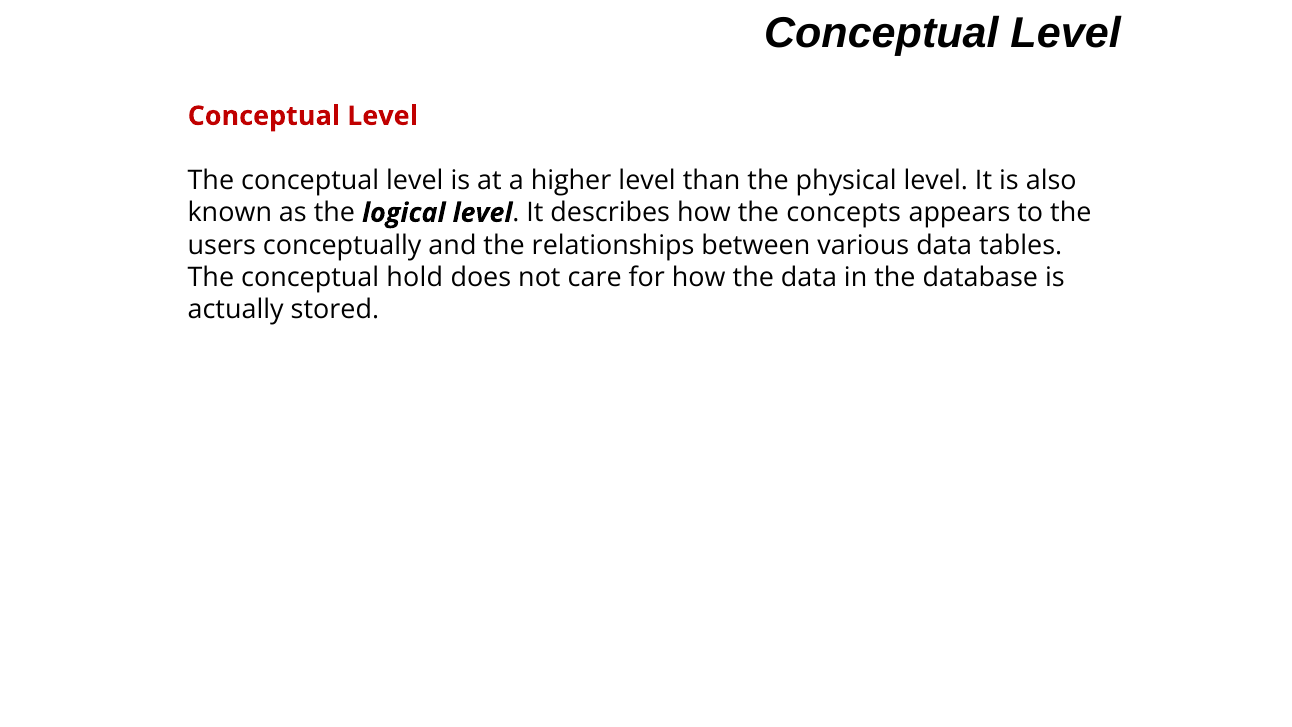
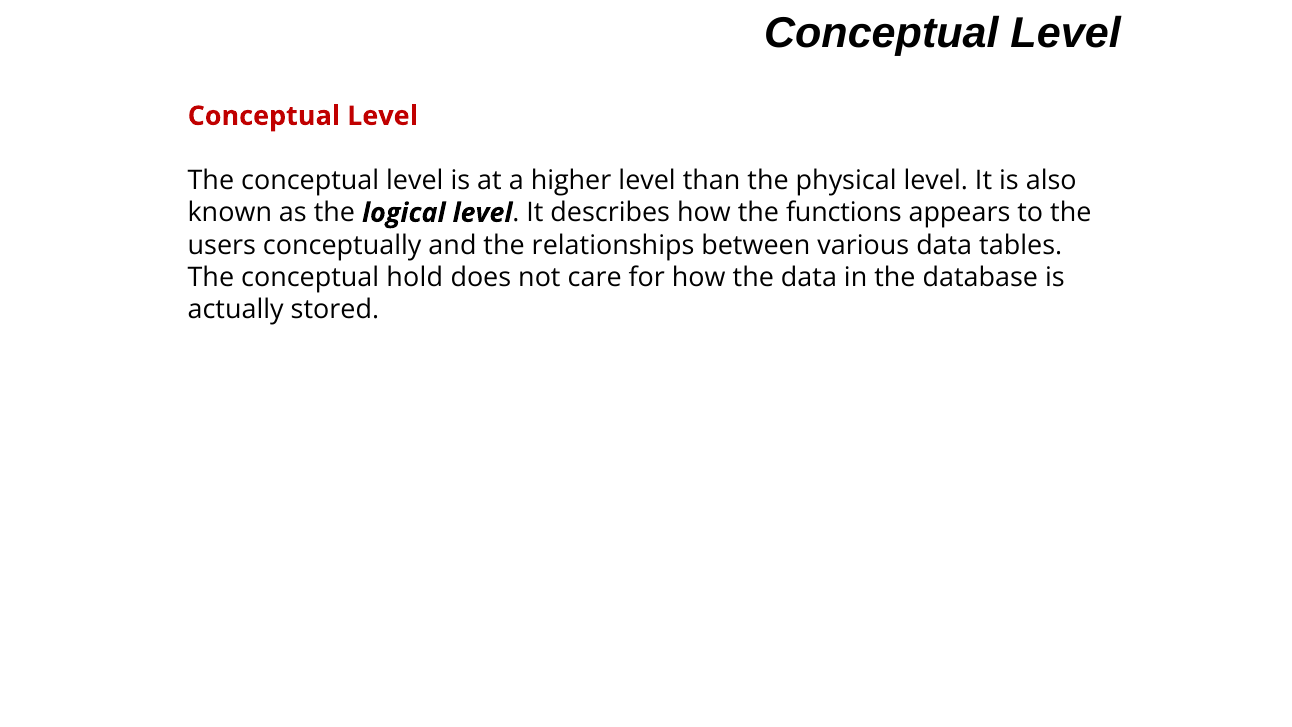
concepts: concepts -> functions (844, 213)
